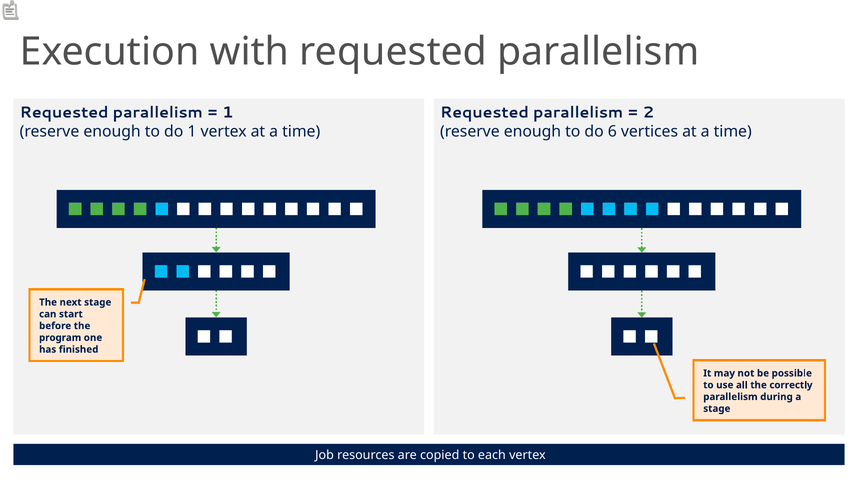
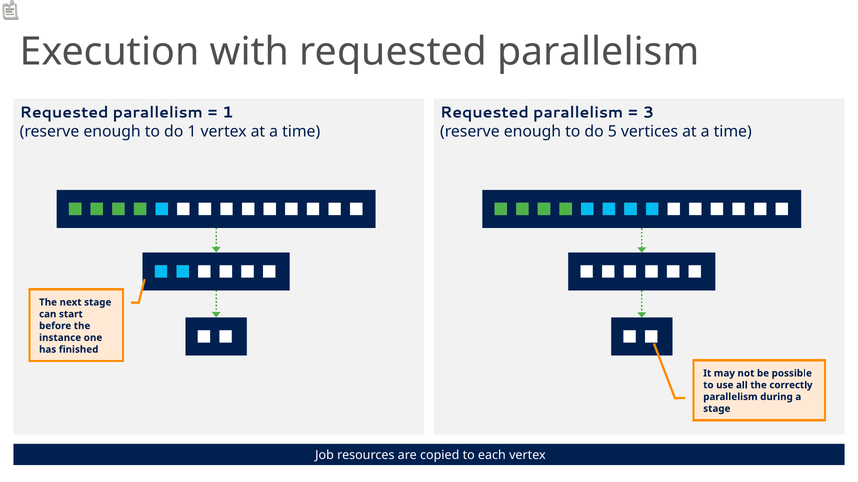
2: 2 -> 3 (648, 113)
6: 6 -> 5 (612, 132)
program: program -> instance (60, 338)
